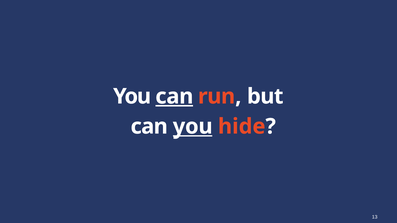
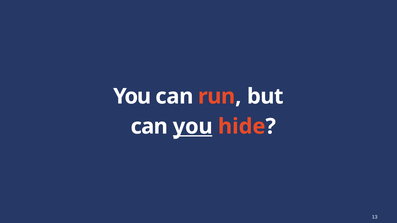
can underline: present -> none (174, 97)
